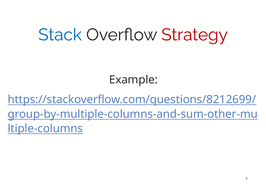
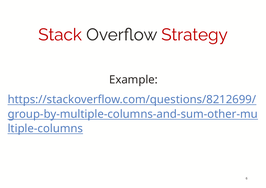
Stack colour: blue -> red (60, 35)
